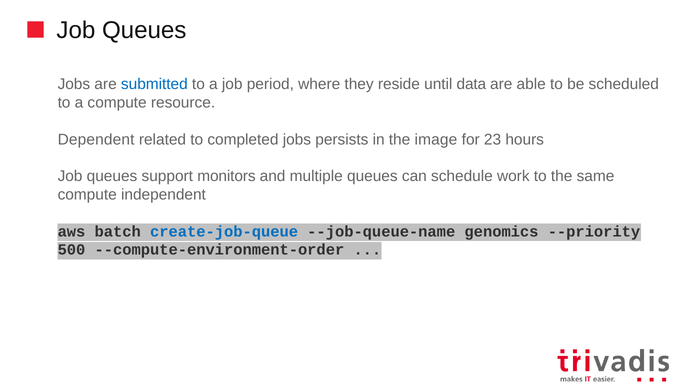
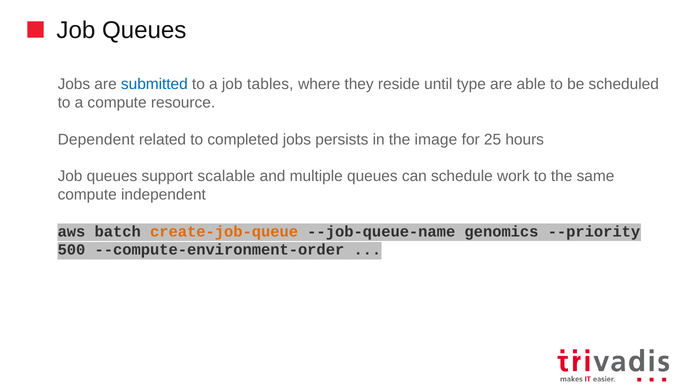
period: period -> tables (270, 84)
data: data -> type (471, 84)
23: 23 -> 25 (493, 139)
monitors: monitors -> scalable (226, 176)
create-job-queue colour: blue -> orange (224, 231)
